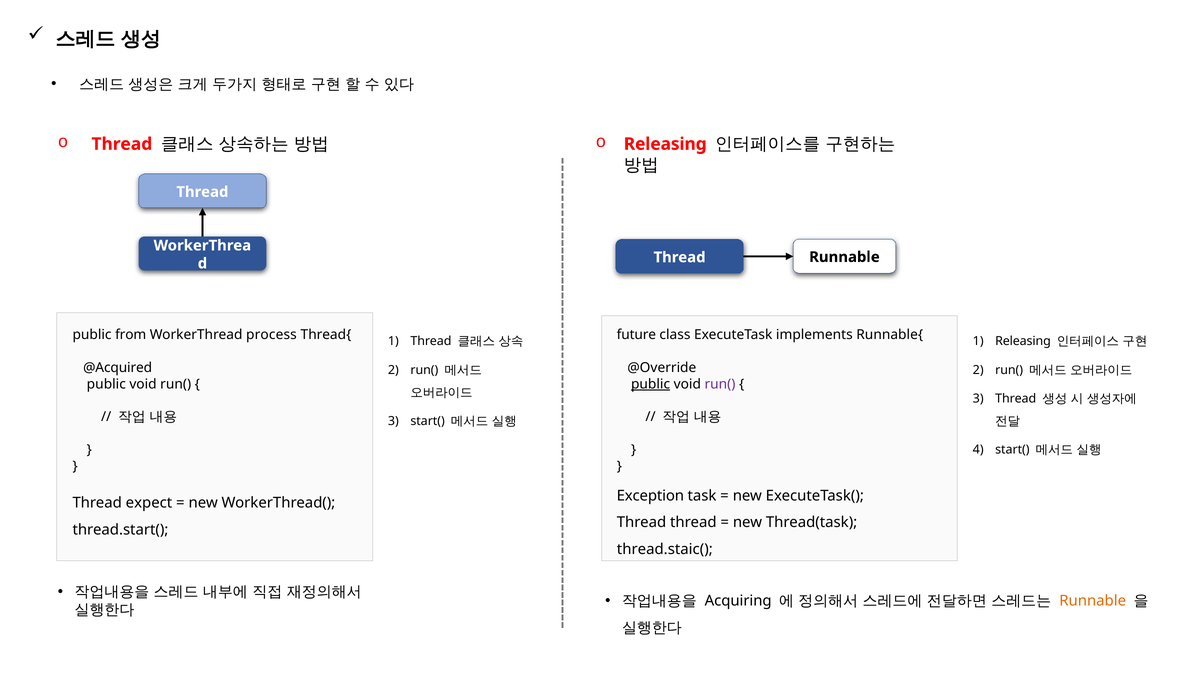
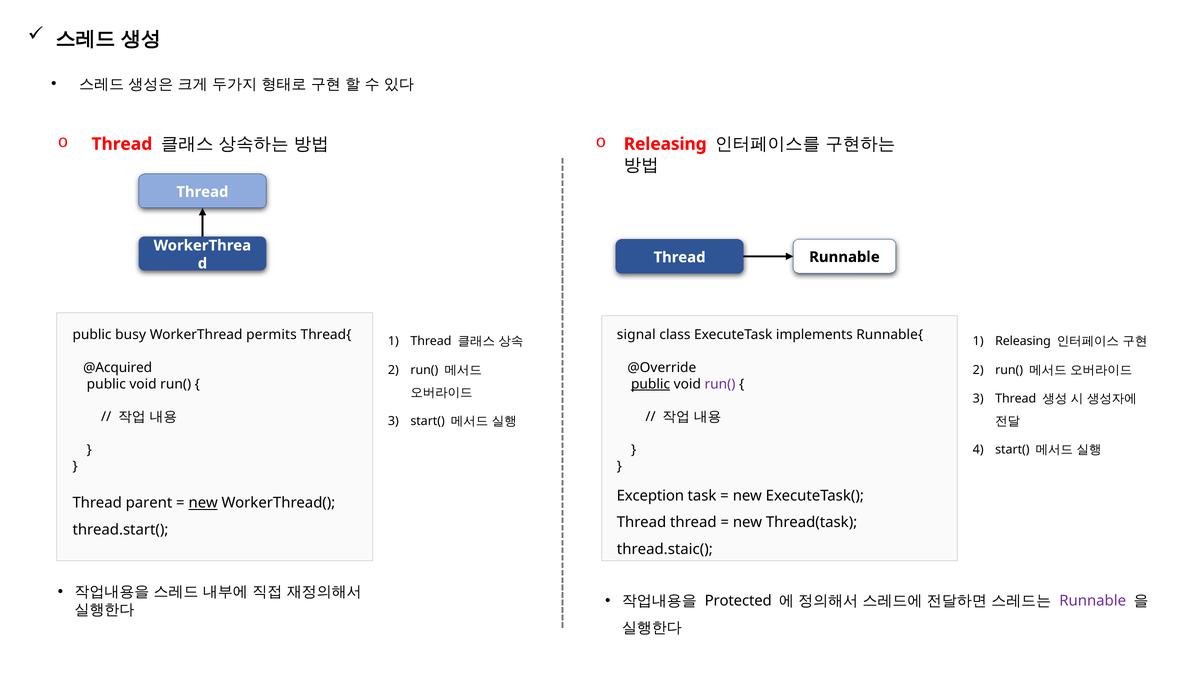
from: from -> busy (131, 335)
process: process -> permits (271, 335)
future: future -> signal (636, 335)
expect: expect -> parent (149, 503)
new underline: none -> present (203, 503)
Acquiring: Acquiring -> Protected (738, 601)
Runnable colour: orange -> purple (1093, 601)
